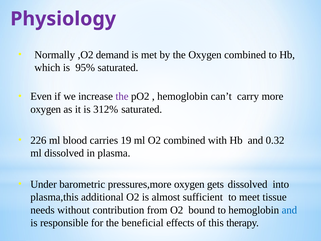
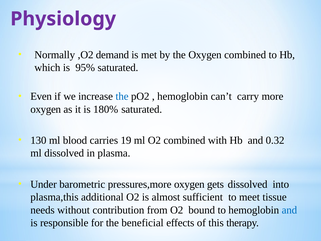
the colour: purple -> blue (122, 96)
312%: 312% -> 180% (106, 109)
226: 226 -> 130 (38, 140)
